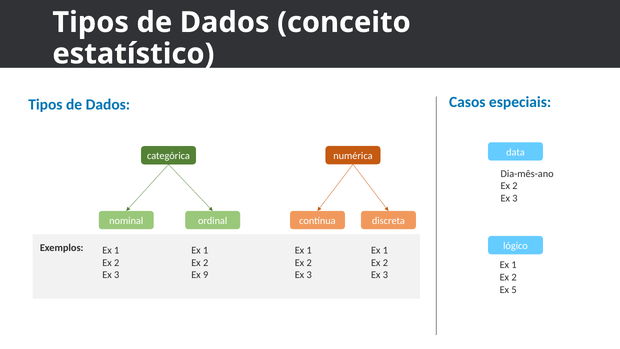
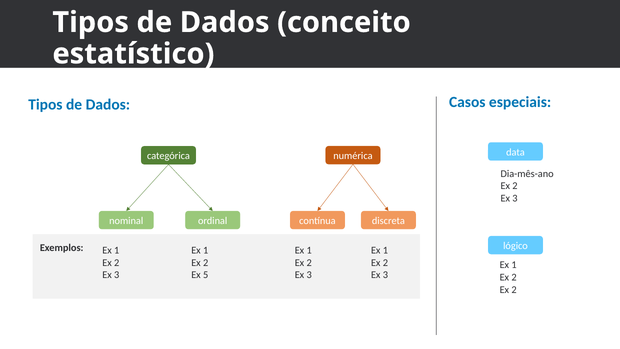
9: 9 -> 5 (206, 275)
5: 5 -> 2 (514, 290)
